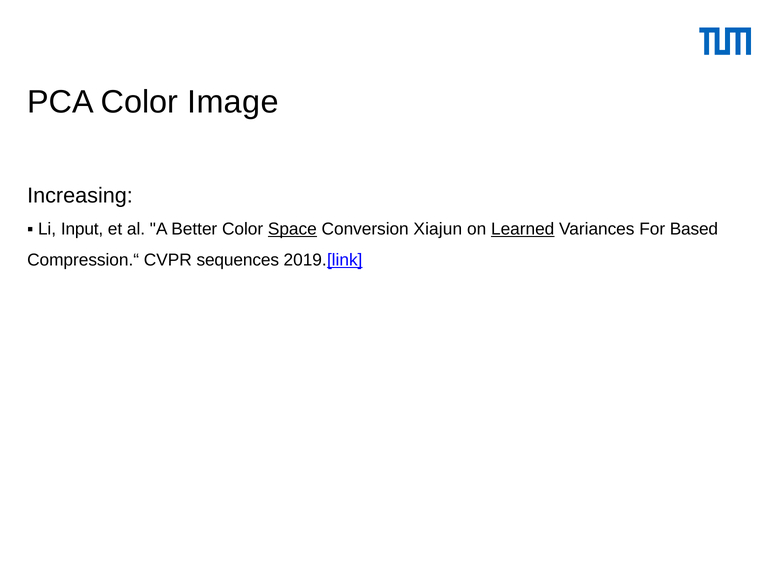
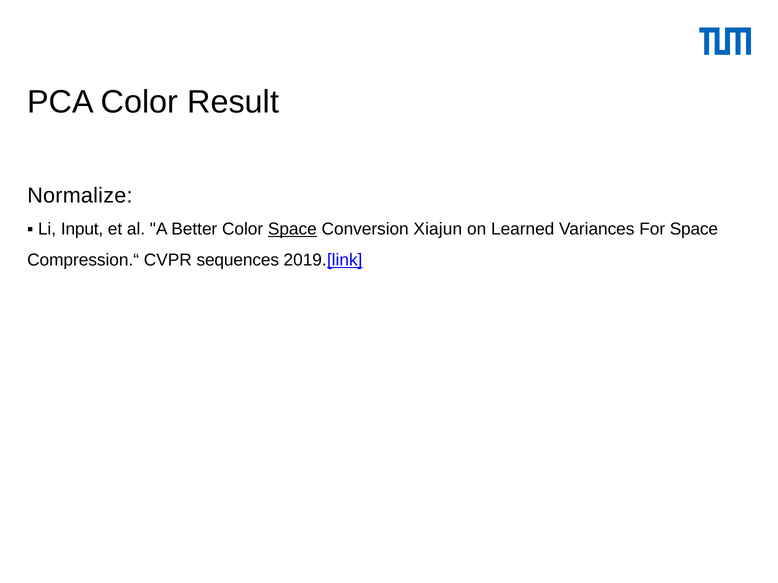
Image: Image -> Result (233, 102)
Increasing: Increasing -> Normalize (80, 196)
Learned underline: present -> none (523, 229)
For Based: Based -> Space (694, 229)
